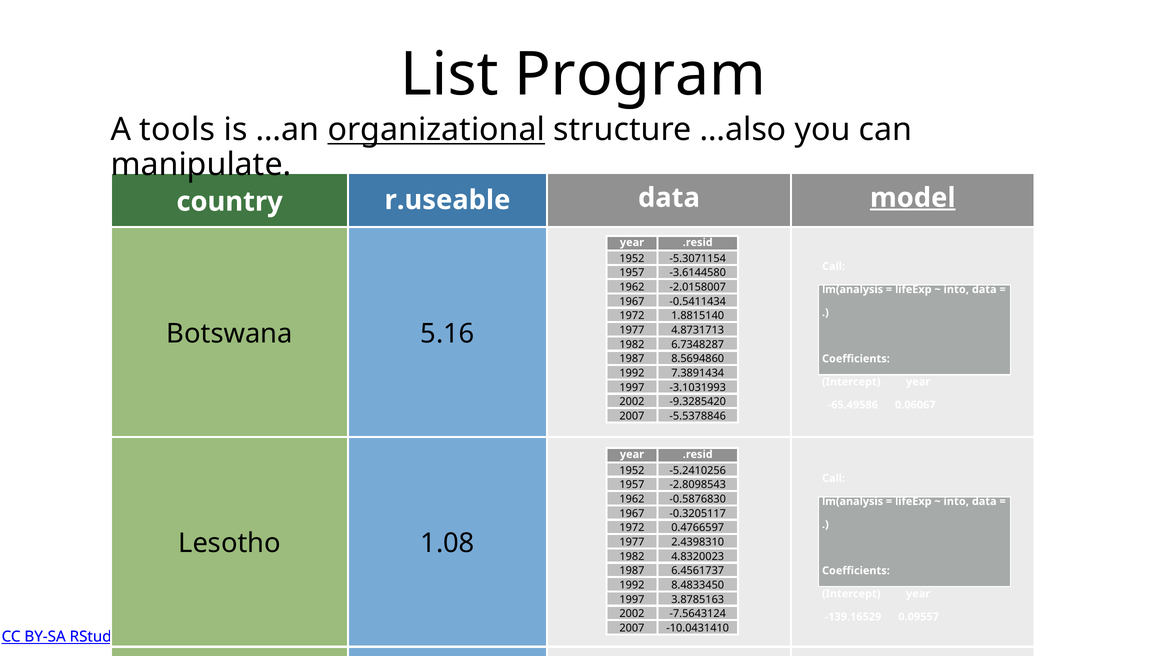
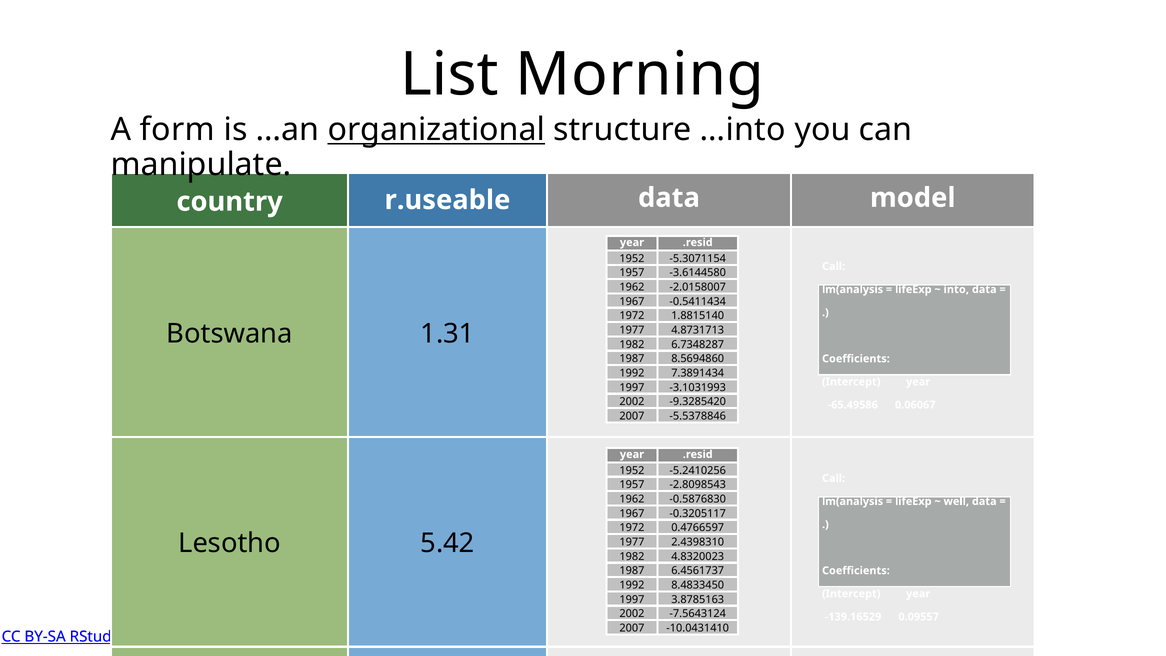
Program: Program -> Morning (640, 75)
tools: tools -> form (177, 130)
…also: …also -> …into (743, 130)
model underline: present -> none (913, 198)
5.16: 5.16 -> 1.31 (448, 334)
into: into -> well (956, 501)
1.08: 1.08 -> 5.42 (448, 543)
